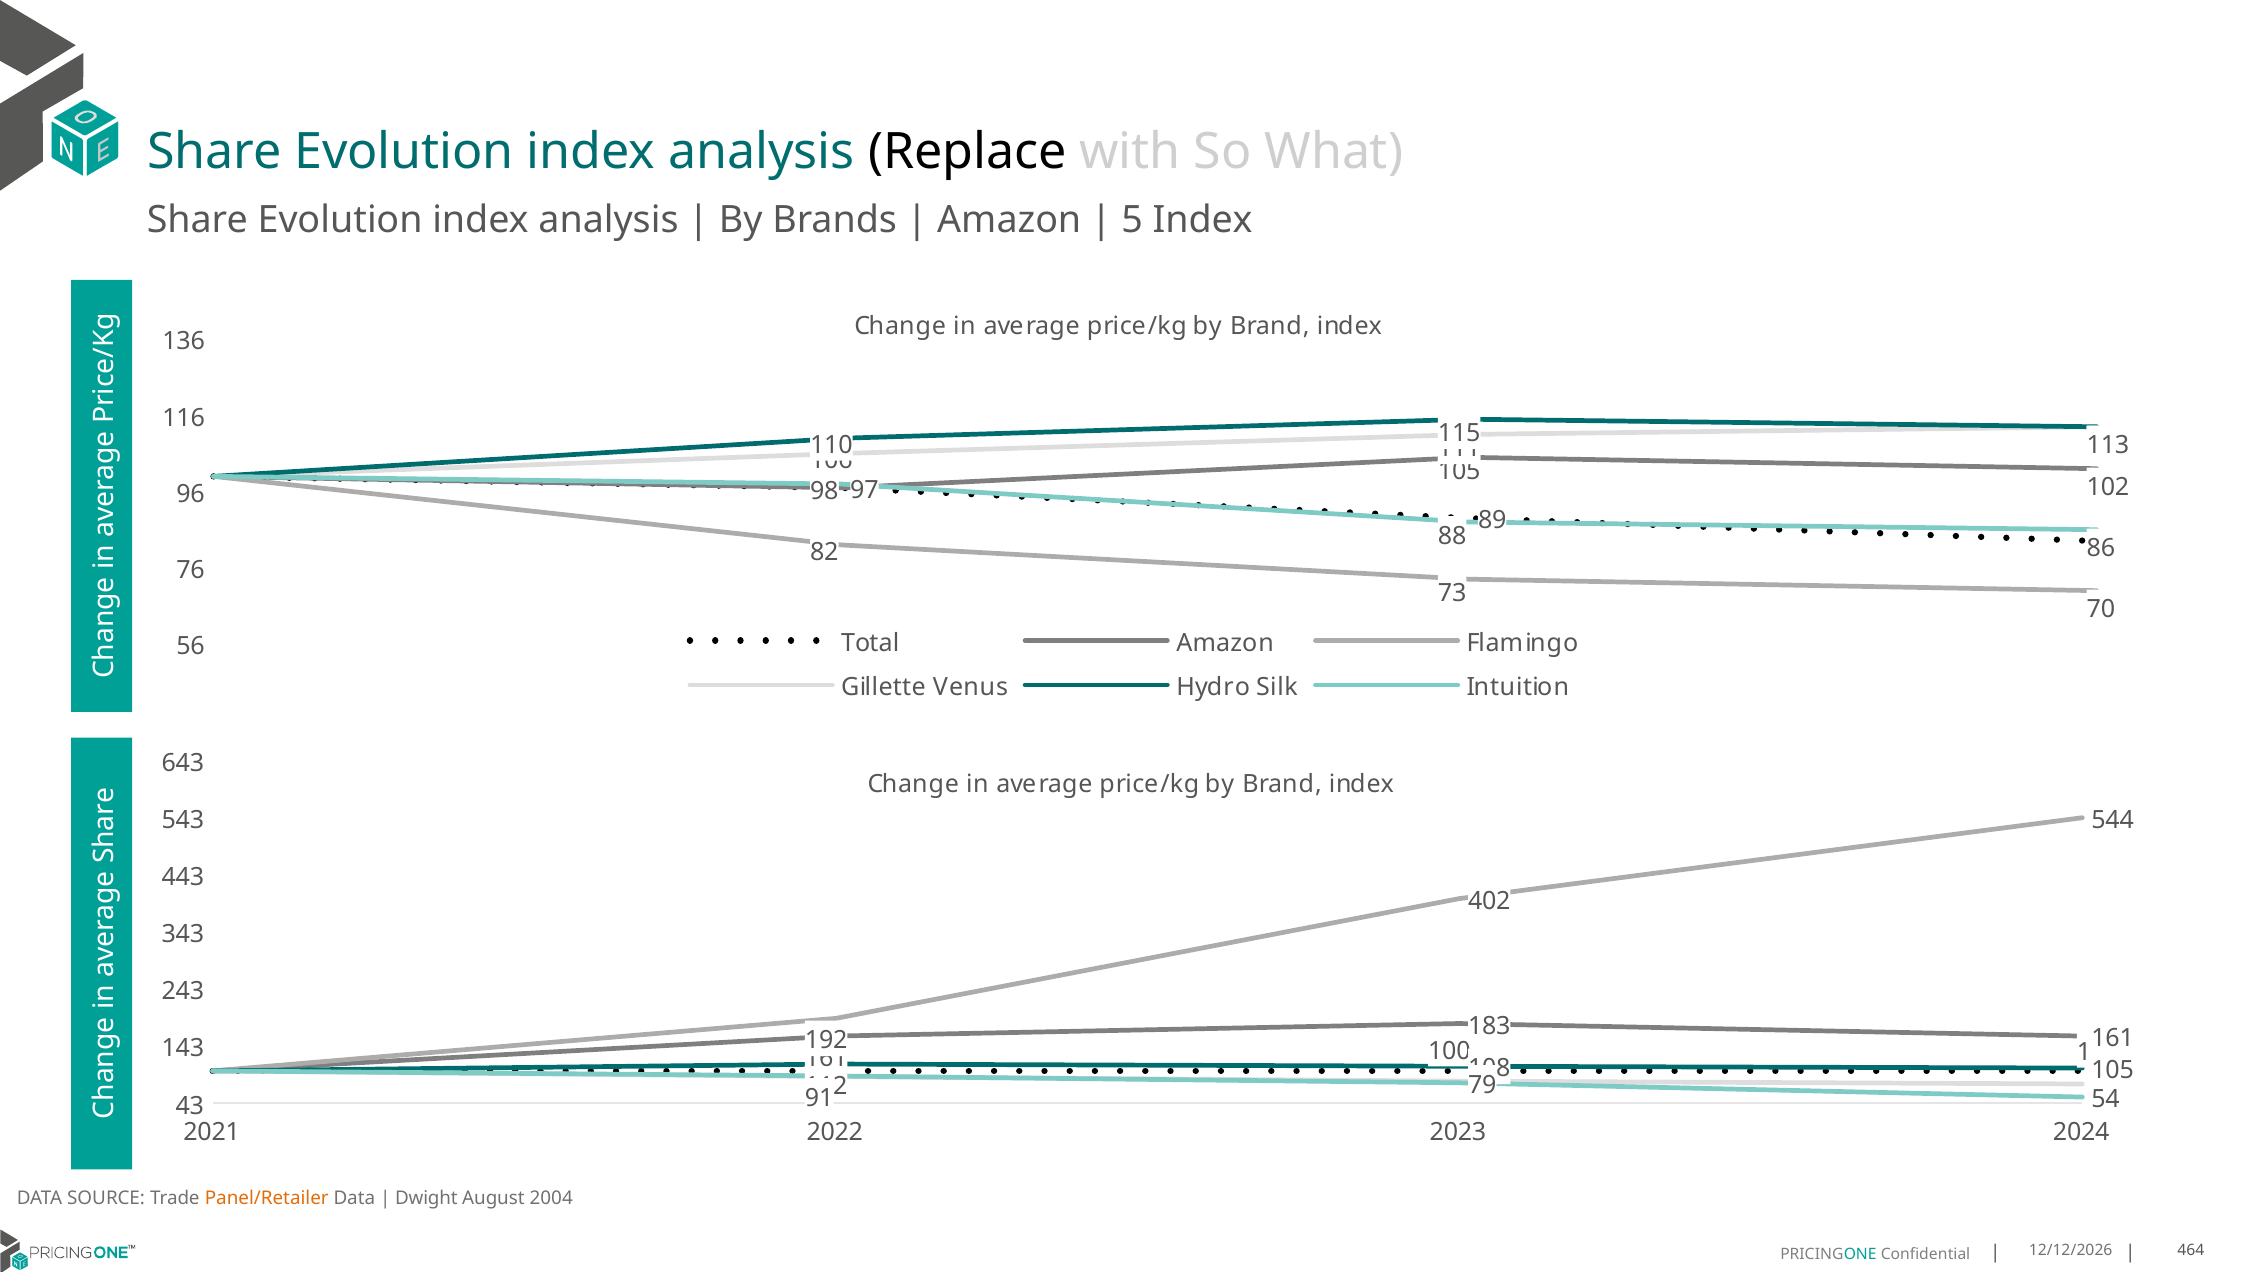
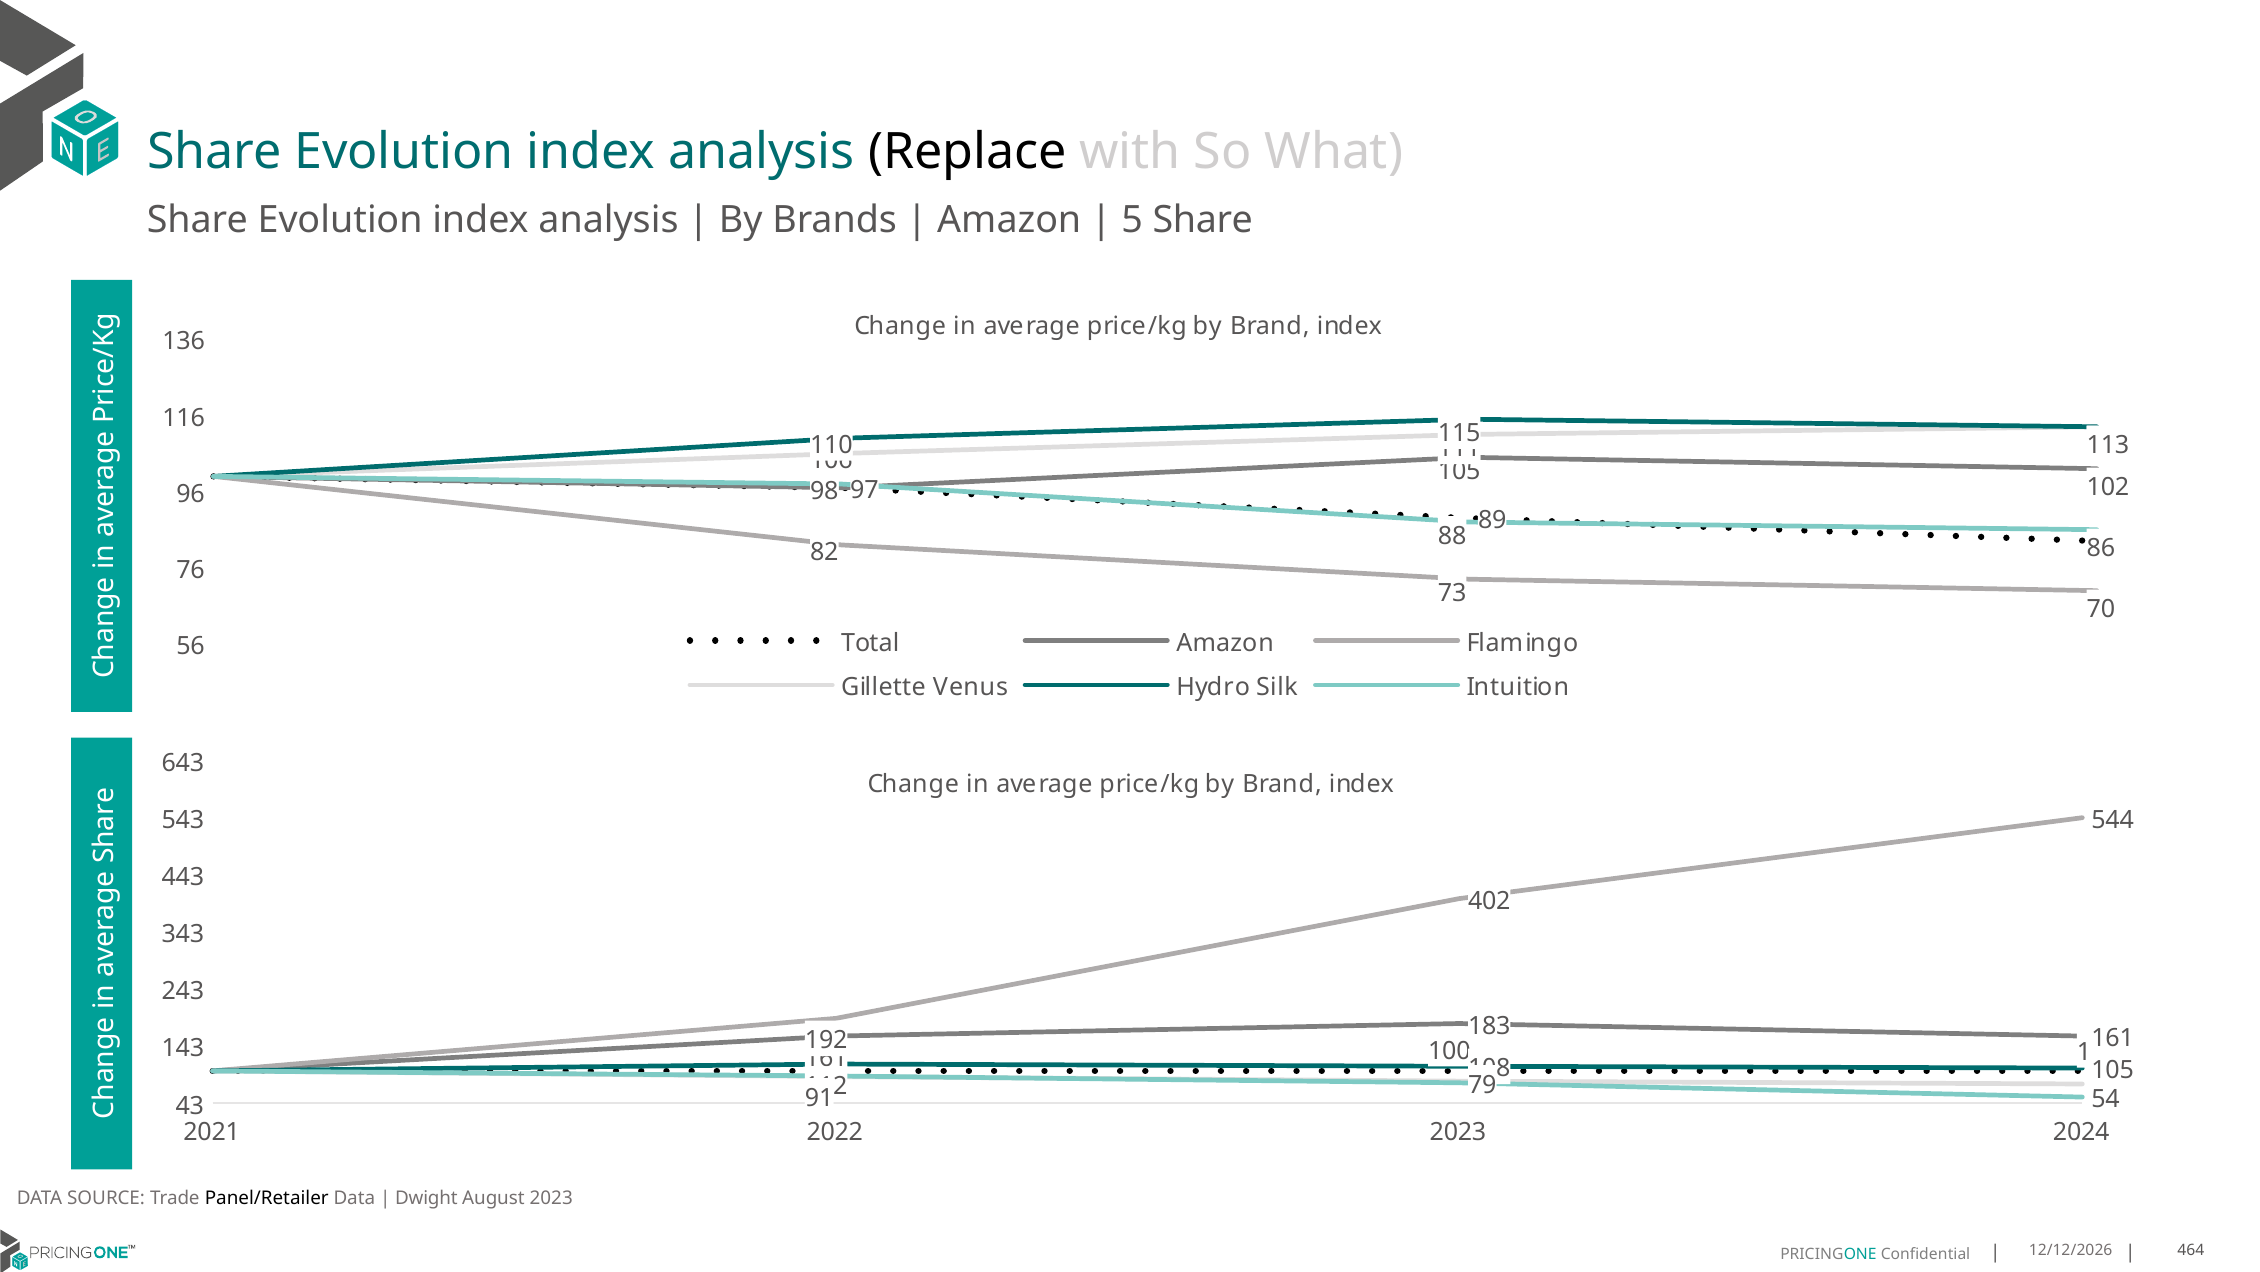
5 Index: Index -> Share (1203, 220)
Panel/Retailer colour: orange -> black (267, 1197)
August 2004: 2004 -> 2023 (551, 1197)
